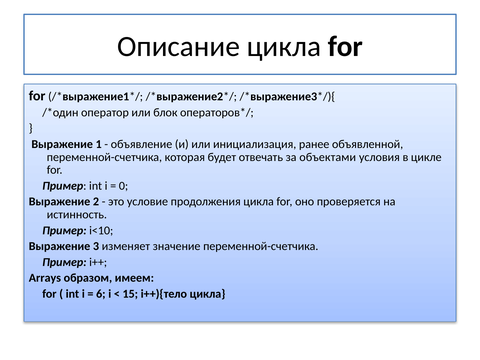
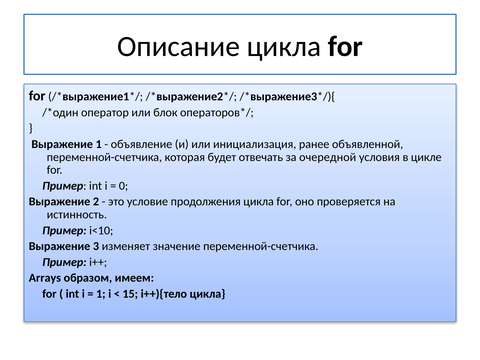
объектами: объектами -> очередной (328, 157)
6: 6 -> 1 (101, 294)
